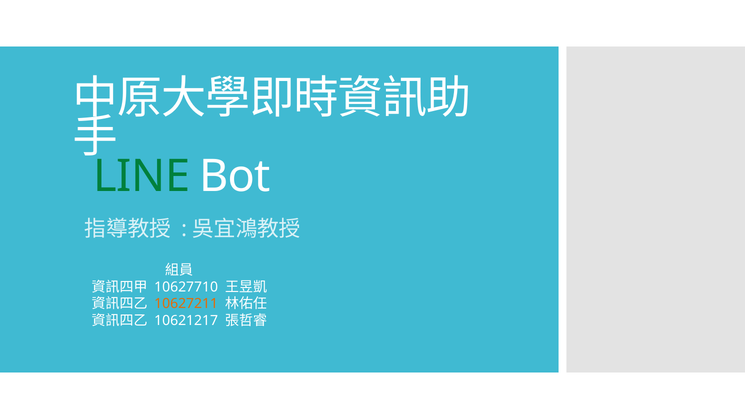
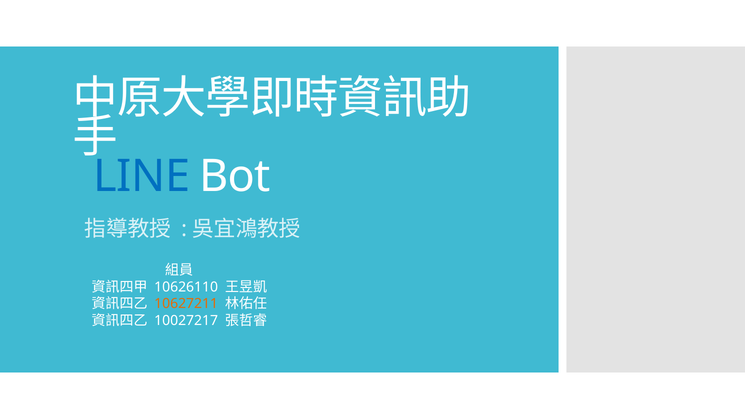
LINE colour: green -> blue (142, 176)
10627710: 10627710 -> 10626110 (186, 287)
10621217: 10621217 -> 10027217 (186, 321)
